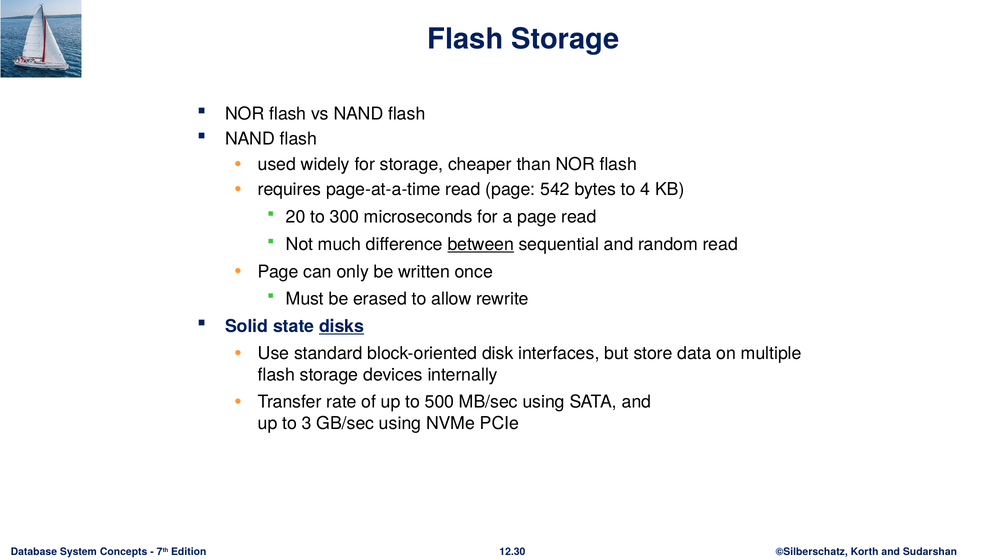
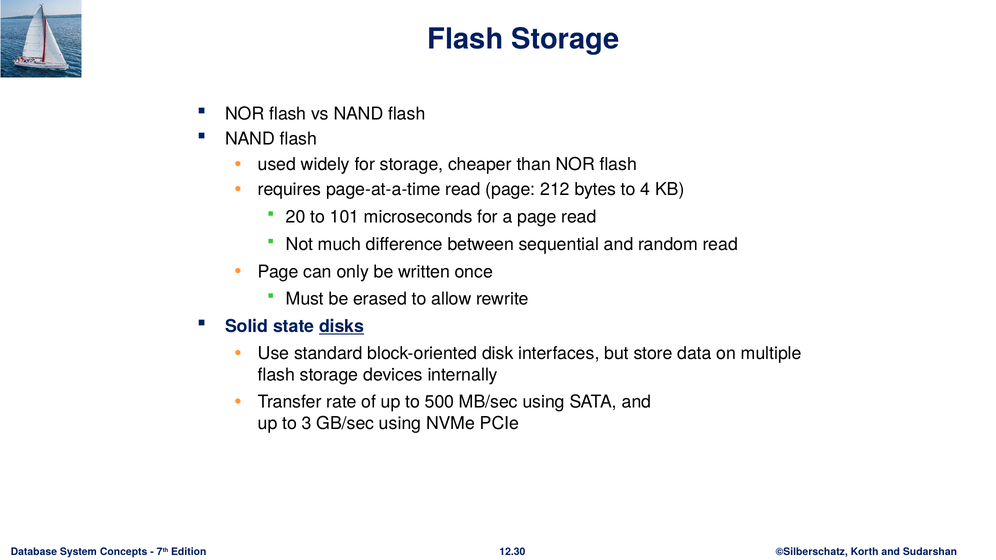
542: 542 -> 212 (555, 190)
300: 300 -> 101 (345, 217)
between underline: present -> none (481, 244)
